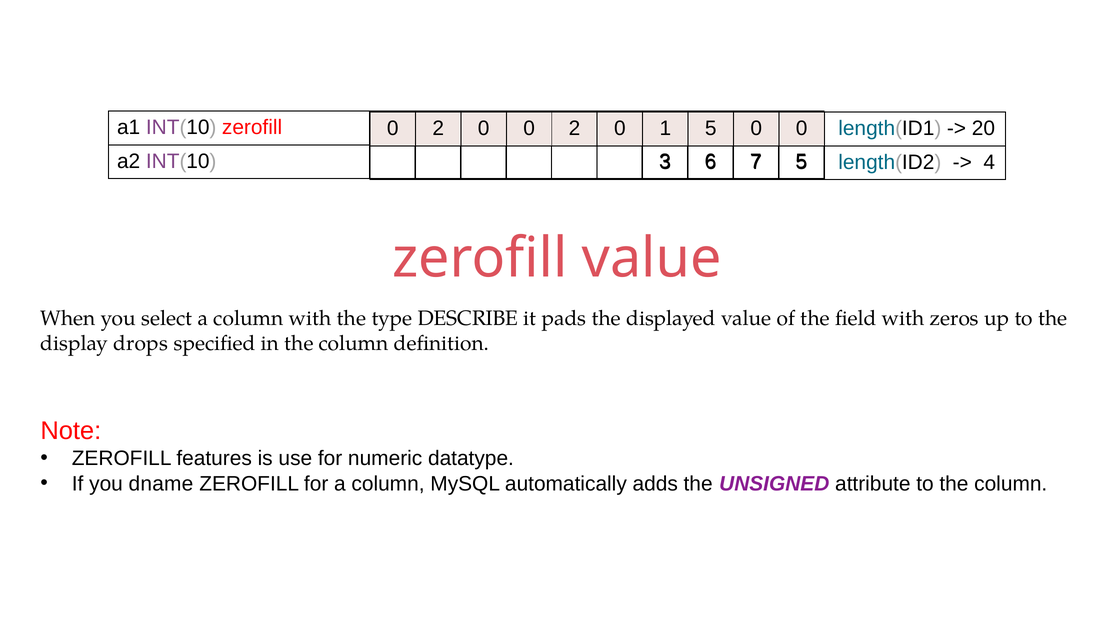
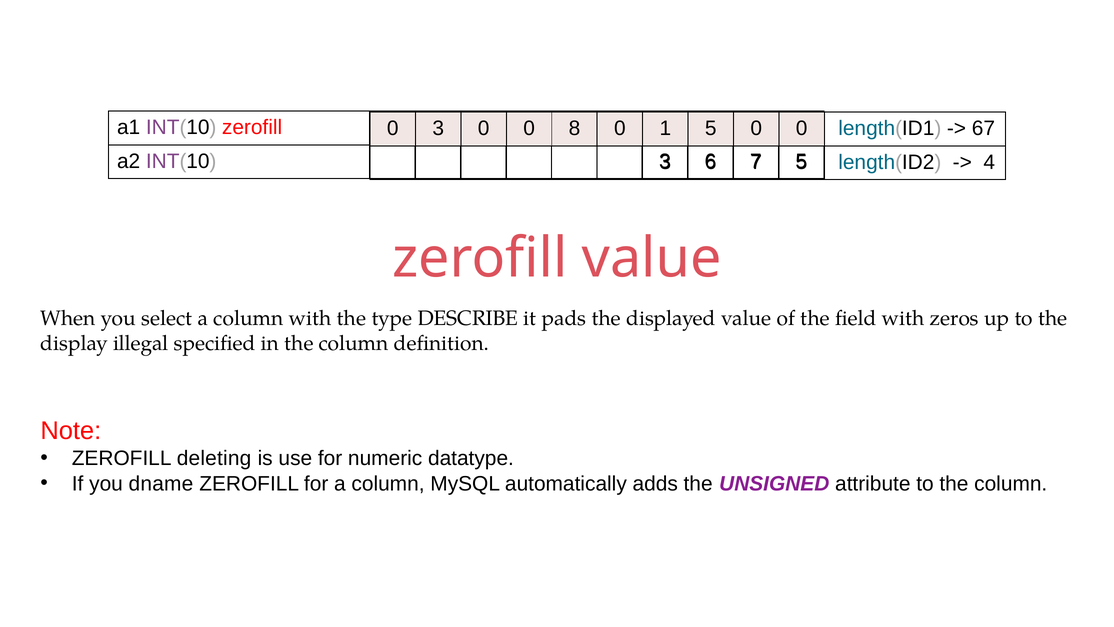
2: 2 -> 3 (438, 128)
0 0 2: 2 -> 8 (575, 128)
20: 20 -> 67 (983, 128)
drops: drops -> illegal (141, 343)
features: features -> deleting (214, 458)
